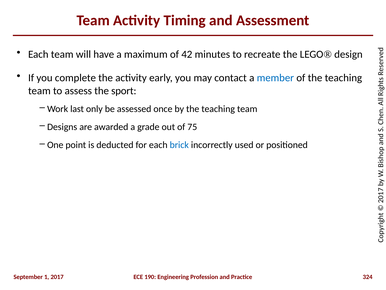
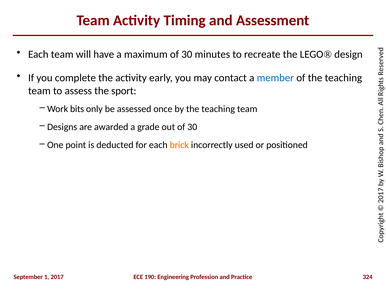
maximum of 42: 42 -> 30 (187, 54)
last: last -> bits (77, 109)
out of 75: 75 -> 30 (192, 127)
brick colour: blue -> orange (179, 145)
